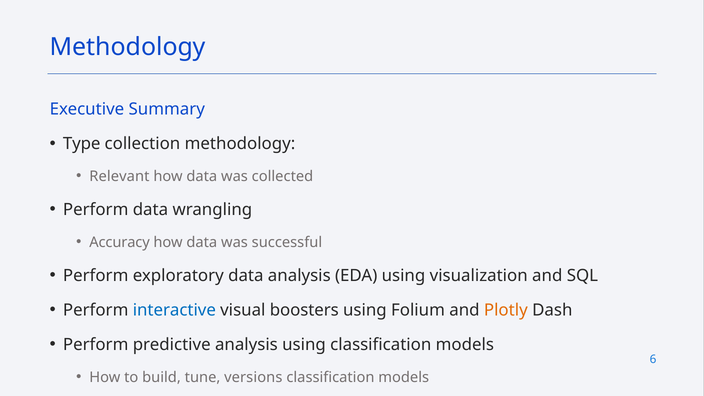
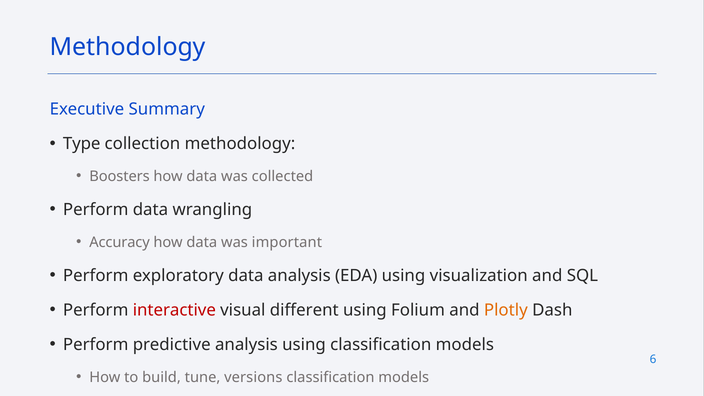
Relevant: Relevant -> Boosters (120, 176)
successful: successful -> important (287, 242)
interactive colour: blue -> red (174, 310)
boosters: boosters -> different (304, 310)
